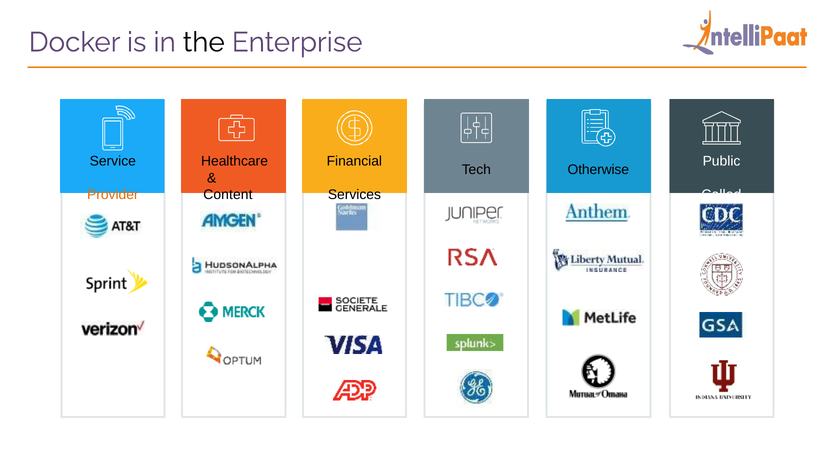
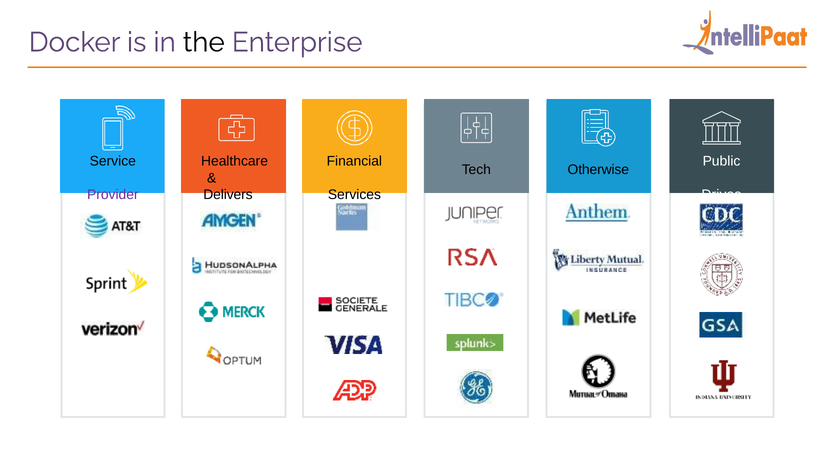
Provider colour: orange -> purple (113, 195)
Content: Content -> Delivers (228, 195)
Called: Called -> Drives (721, 195)
